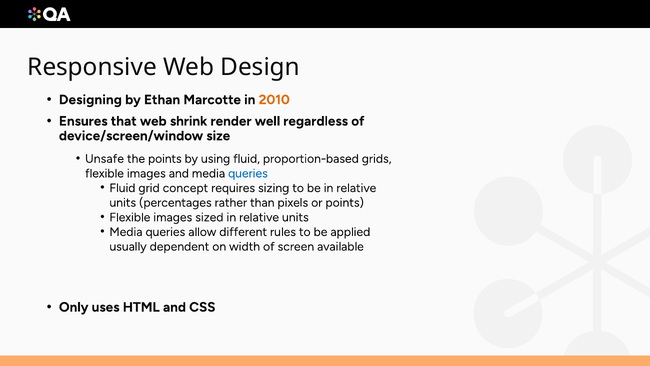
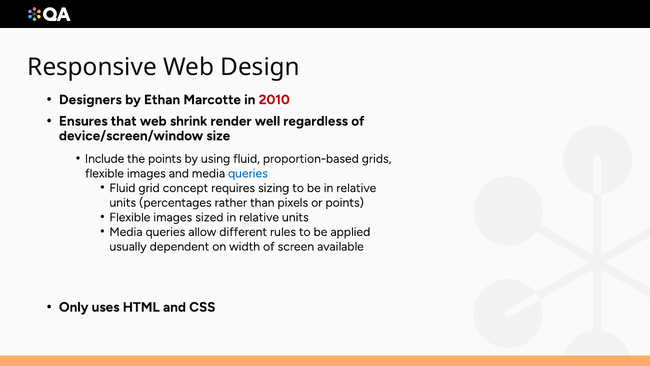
Designing: Designing -> Designers (90, 100)
2010 colour: orange -> red (274, 100)
Unsafe: Unsafe -> Include (105, 159)
